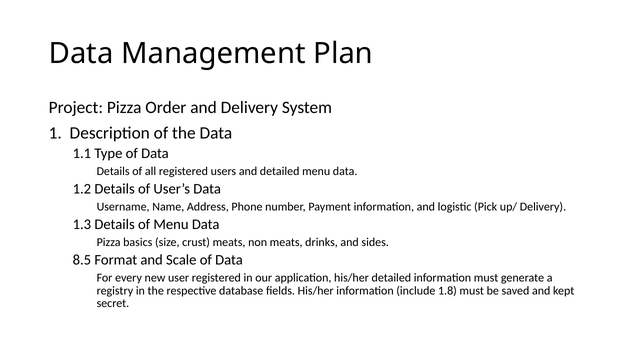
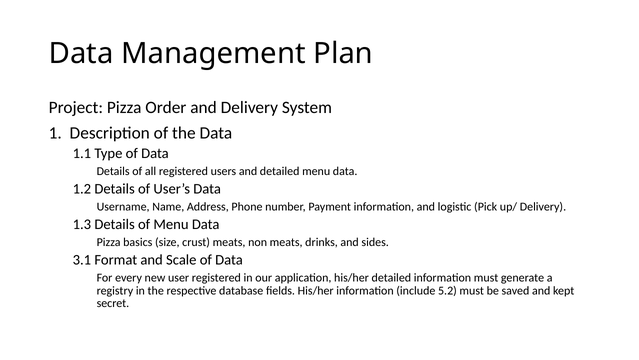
8.5: 8.5 -> 3.1 (82, 259)
1.8: 1.8 -> 5.2 (447, 290)
